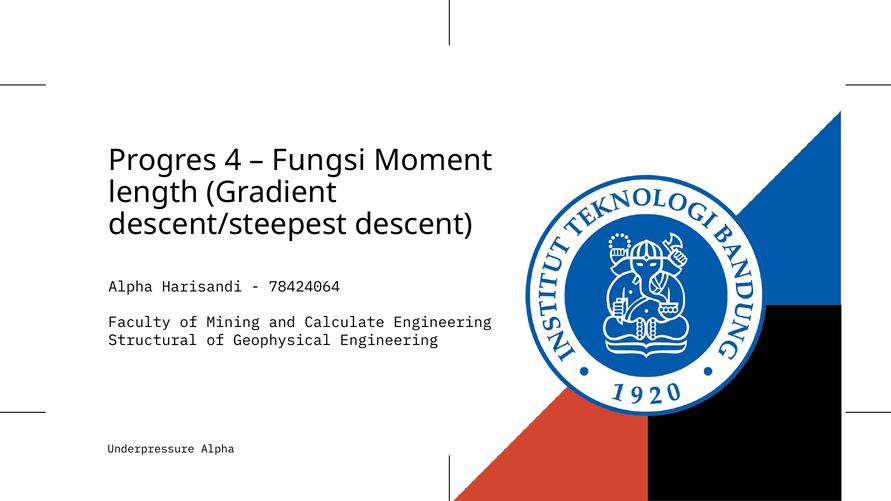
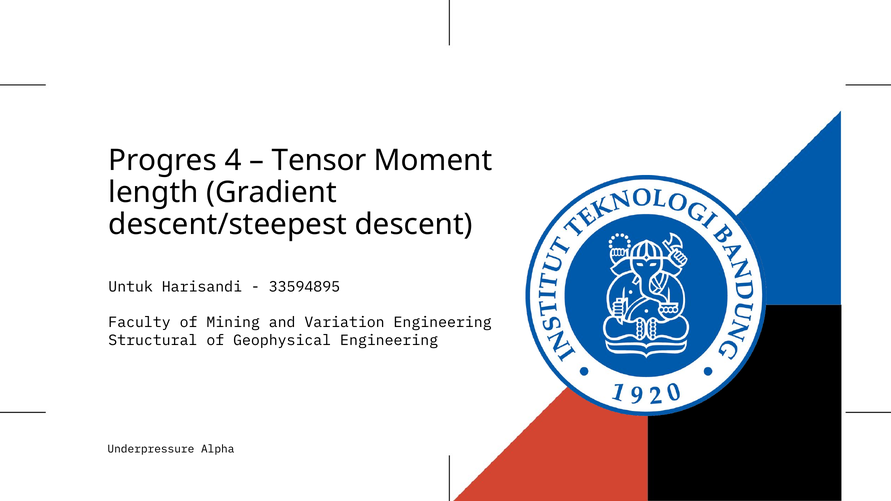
Fungsi: Fungsi -> Tensor (319, 160)
Alpha: Alpha -> Untuk (131, 287)
78424064: 78424064 -> 33594895 (304, 287)
Calculate: Calculate -> Variation (345, 323)
